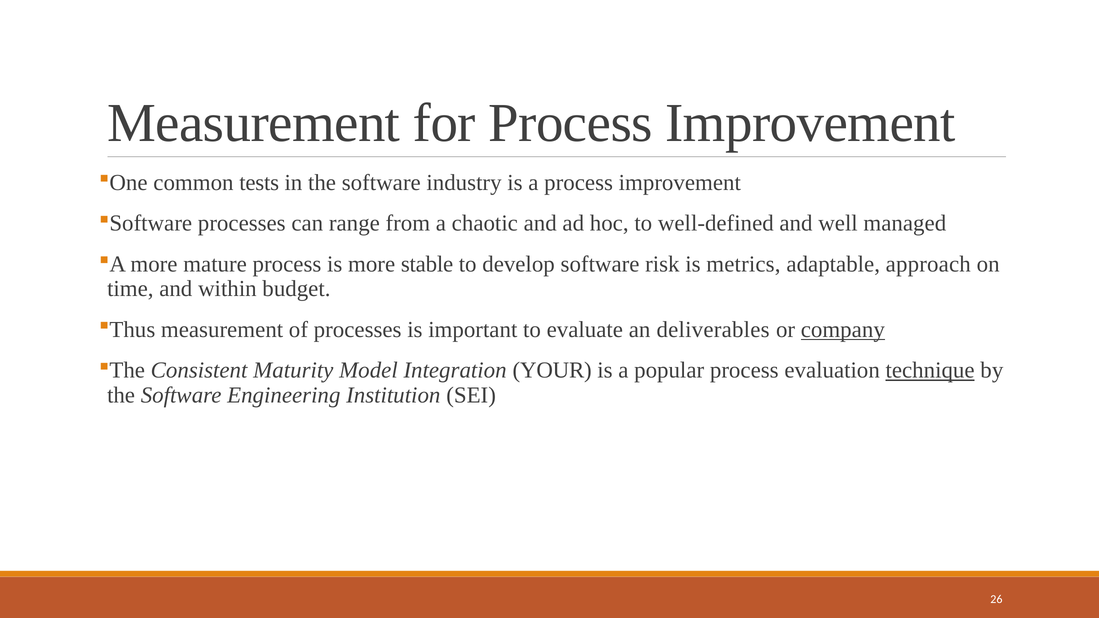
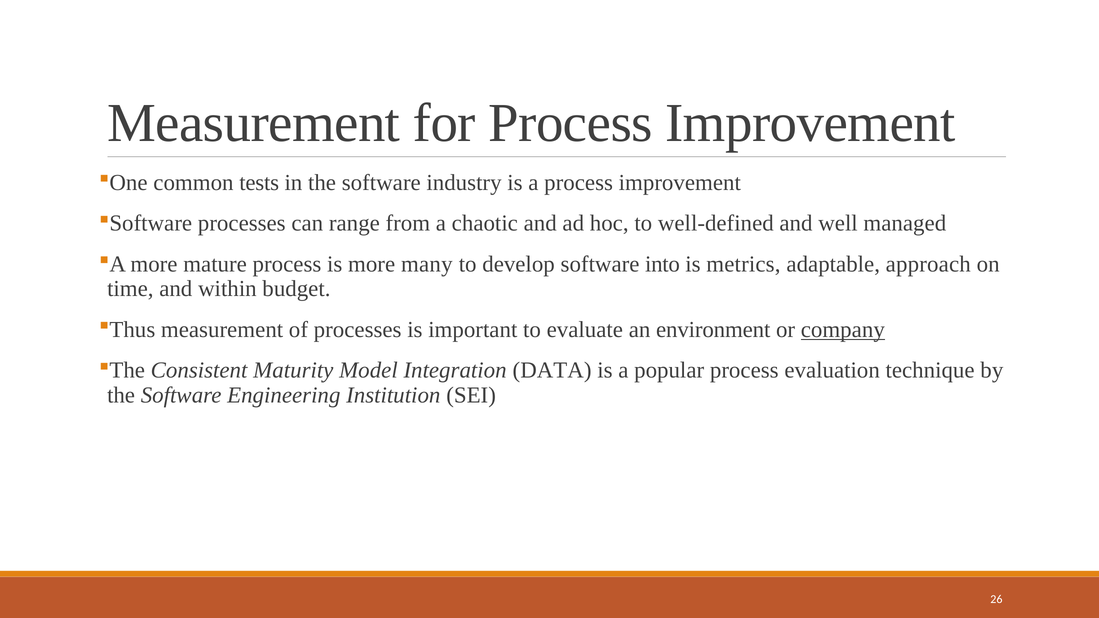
stable: stable -> many (427, 264)
risk: risk -> into (662, 264)
deliverables: deliverables -> environment (713, 330)
YOUR: YOUR -> DATA (552, 370)
technique underline: present -> none (930, 370)
